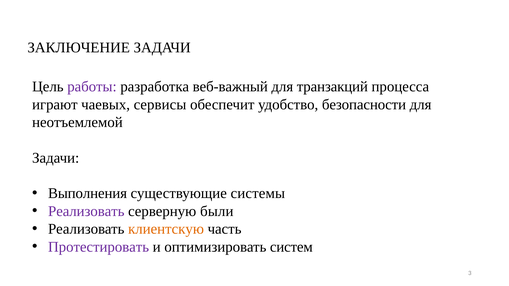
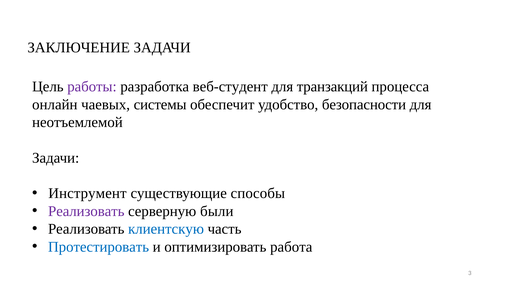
веб-важный: веб-важный -> веб-студент (230, 87)
играют: играют -> онлайн (55, 105)
сервисы: сервисы -> системы (160, 105)
Выполнения: Выполнения -> Инструмент (87, 194)
системы: системы -> способы (258, 194)
клиентскую colour: orange -> blue (166, 229)
Протестировать colour: purple -> blue (99, 247)
систем: систем -> работа (291, 247)
